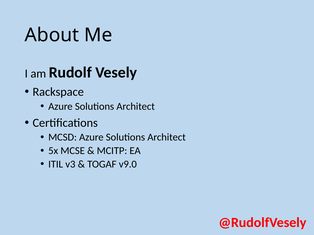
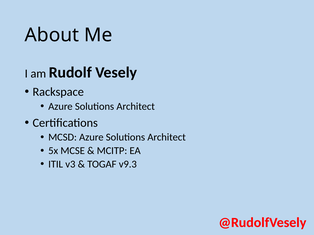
v9.0: v9.0 -> v9.3 (128, 165)
